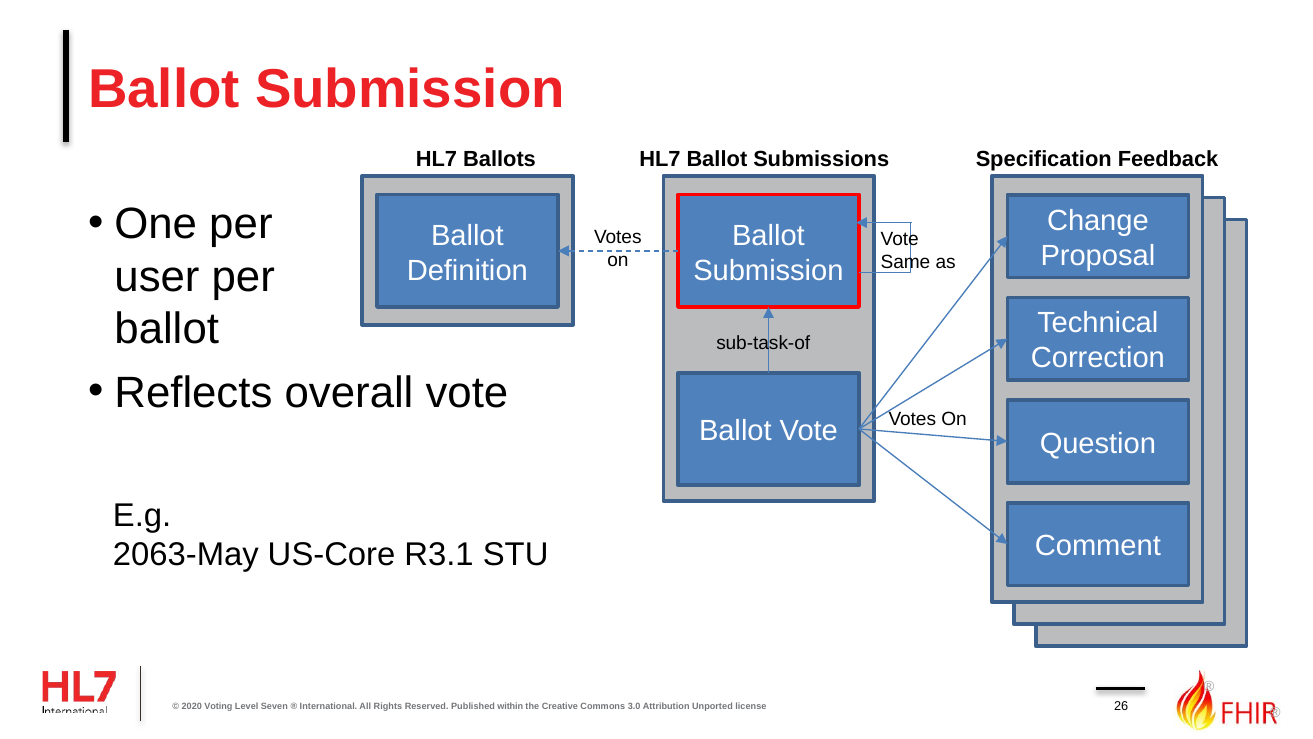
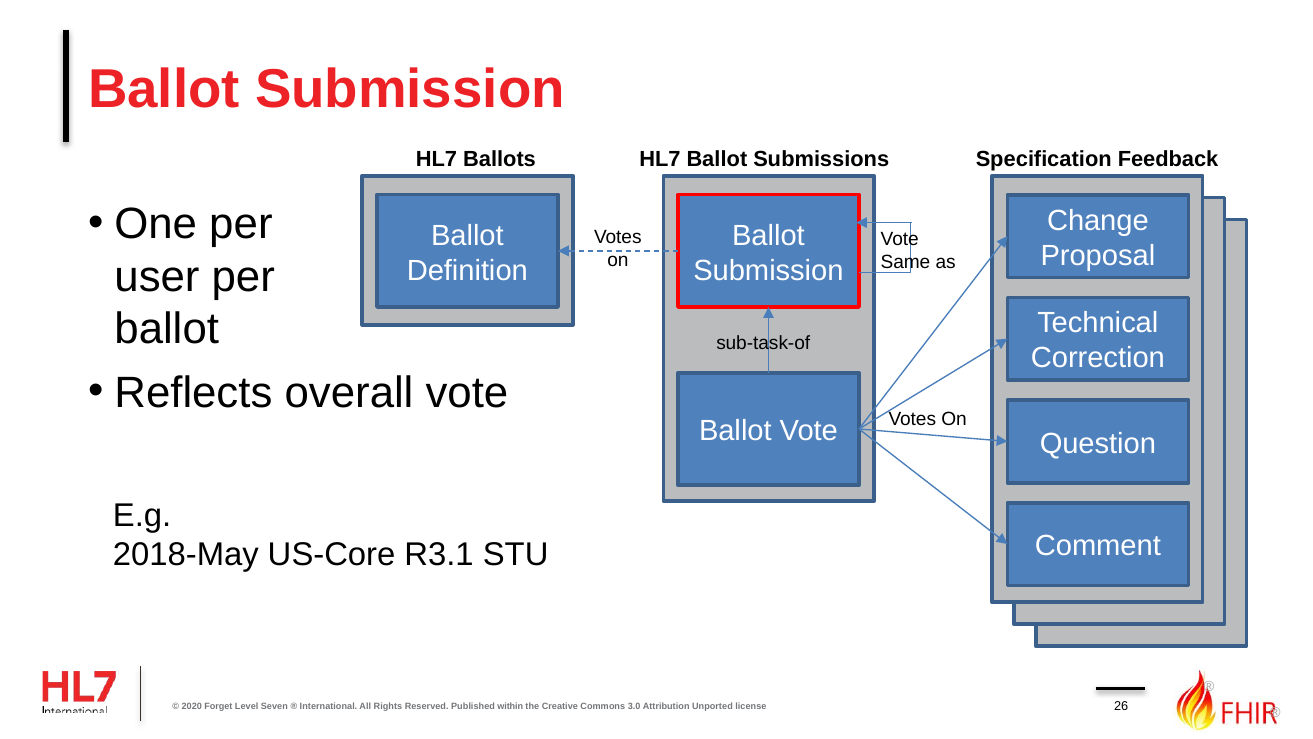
2063-May: 2063-May -> 2018-May (186, 554)
Voting: Voting -> Forget (218, 706)
